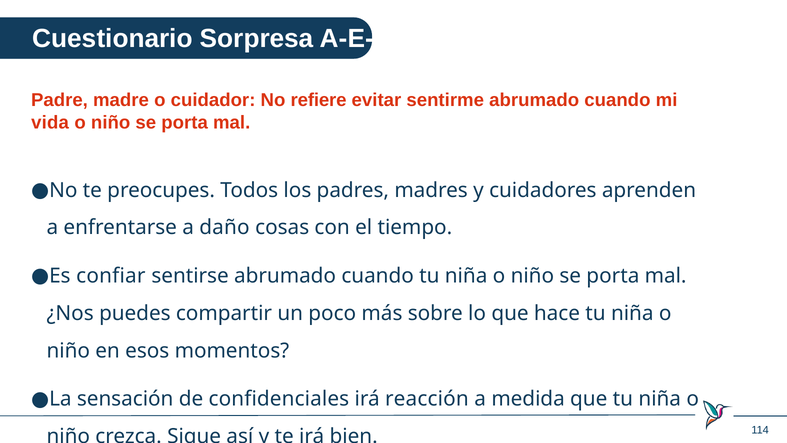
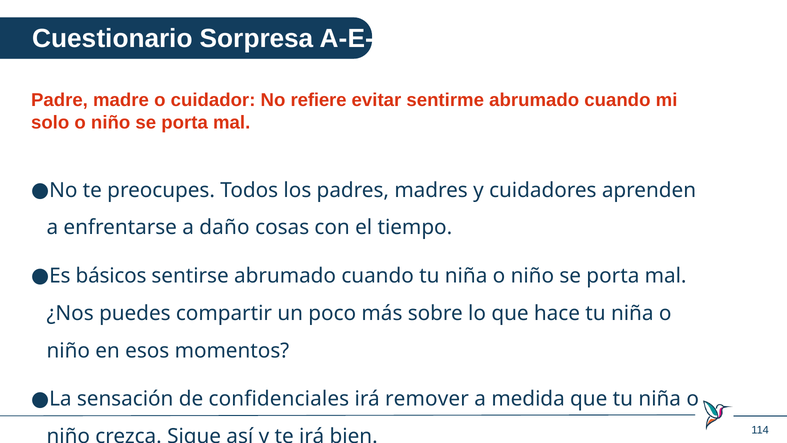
vida: vida -> solo (50, 122)
confiar: confiar -> básicos (111, 276)
reacción: reacción -> remover (427, 399)
